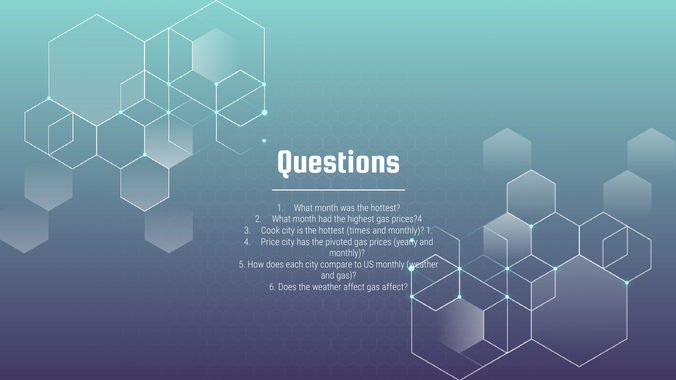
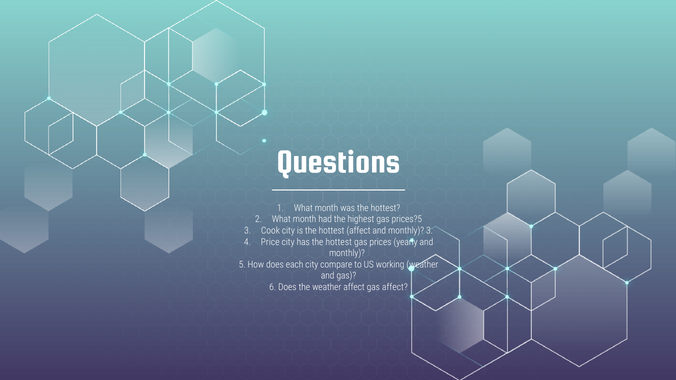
prices?4: prices?4 -> prices?5 (407, 220)
hottest times: times -> affect (359, 231)
monthly 1: 1 -> 3 (430, 231)
has the pivoted: pivoted -> hottest (339, 242)
US monthly: monthly -> working (390, 265)
